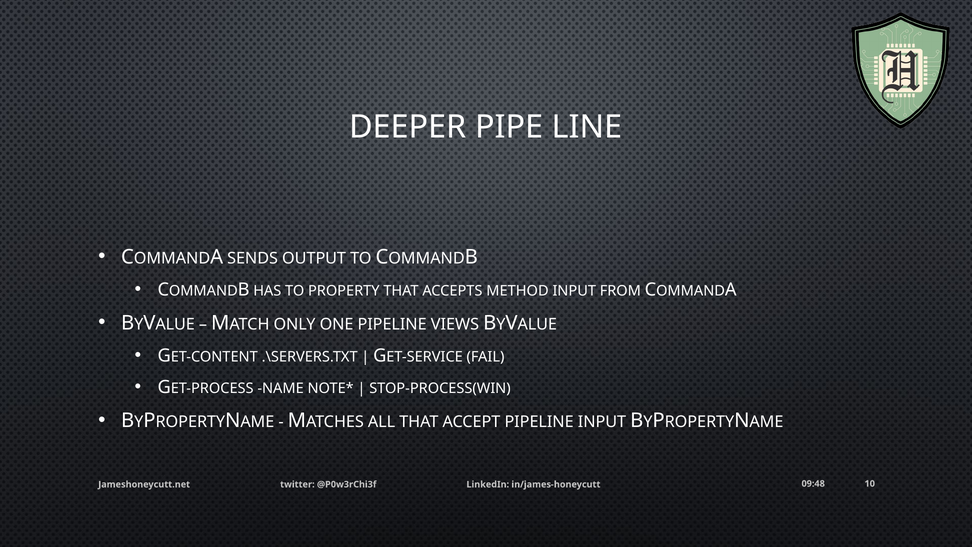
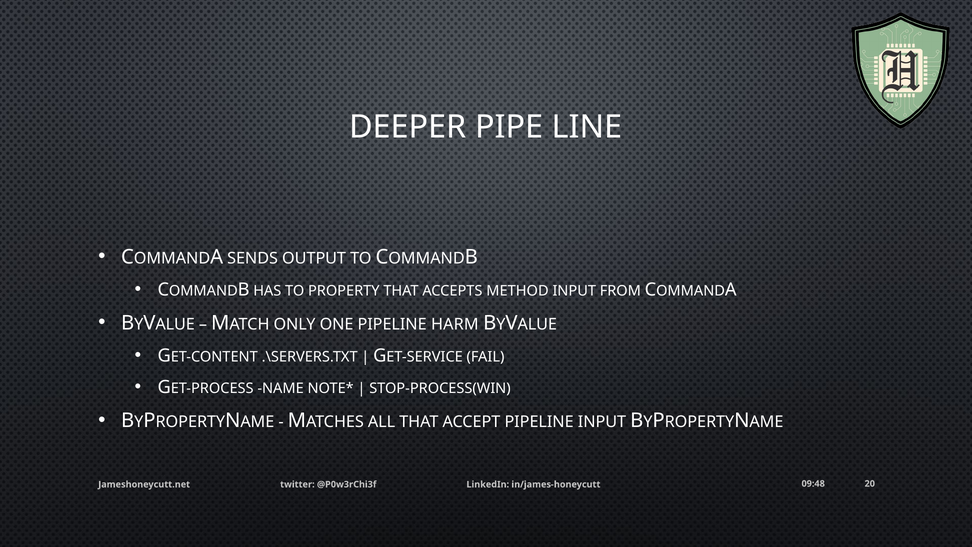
VIEWS: VIEWS -> HARM (455, 324)
10: 10 -> 20 (870, 483)
